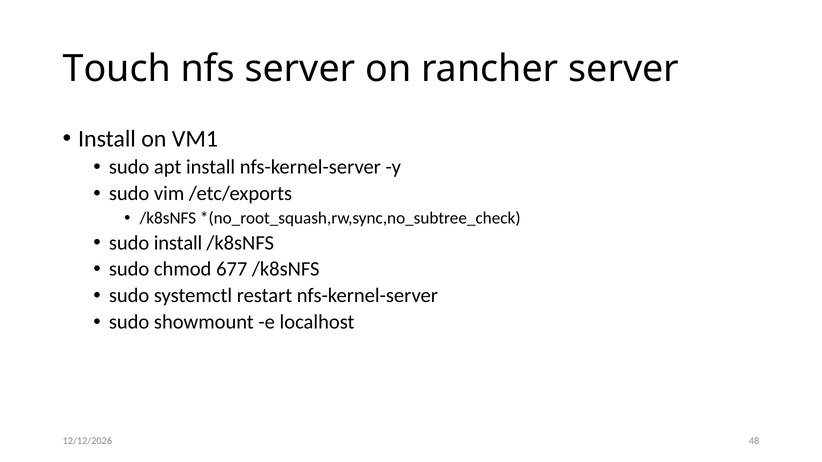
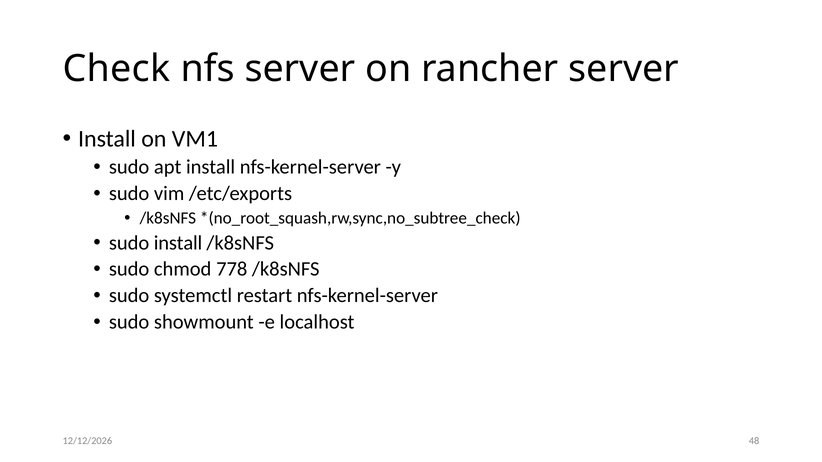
Touch: Touch -> Check (117, 69)
677: 677 -> 778 (232, 269)
